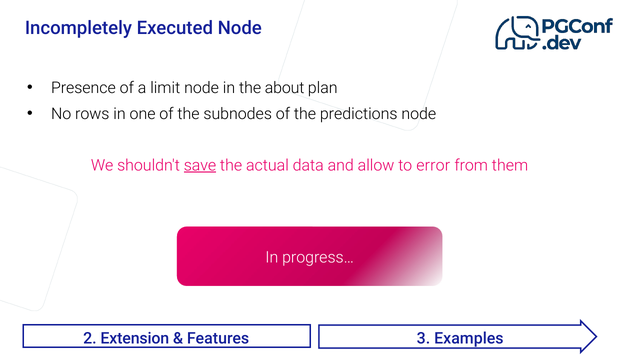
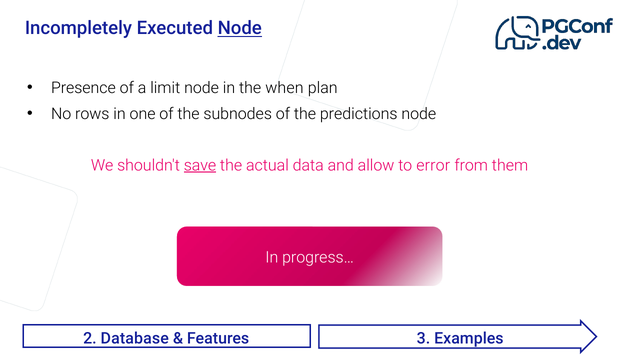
Node underline: none -> present (240, 28)
about: about -> when (284, 88)
Extension: Extension -> Database (135, 338)
